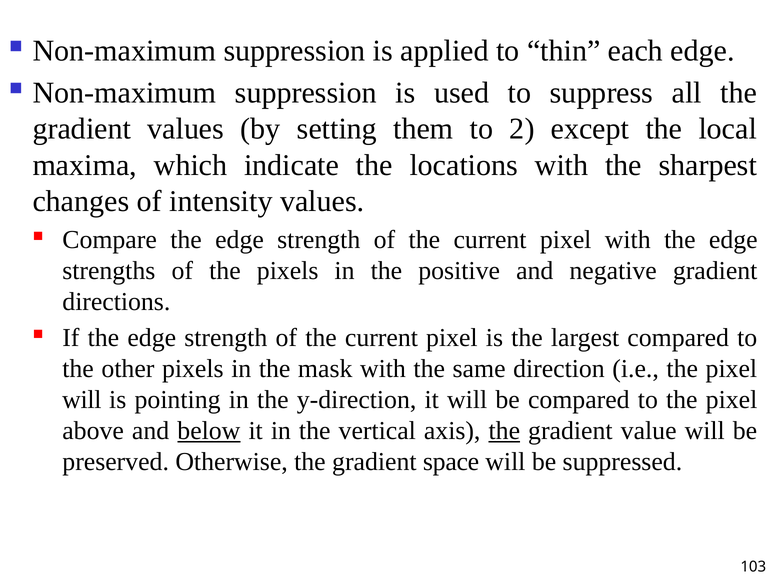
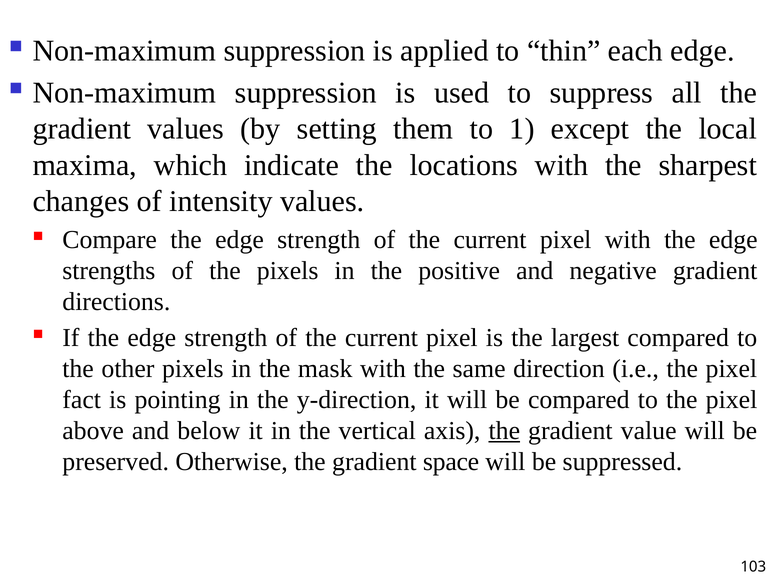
2: 2 -> 1 (522, 129)
will: will -> fact (82, 400)
below underline: present -> none (209, 430)
